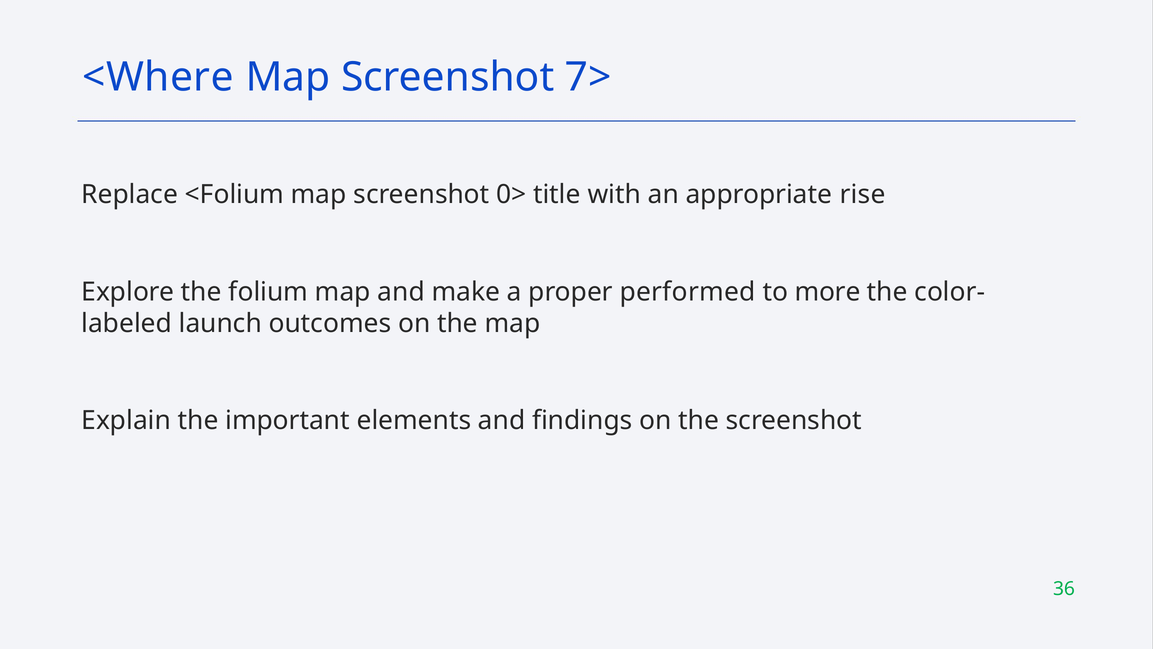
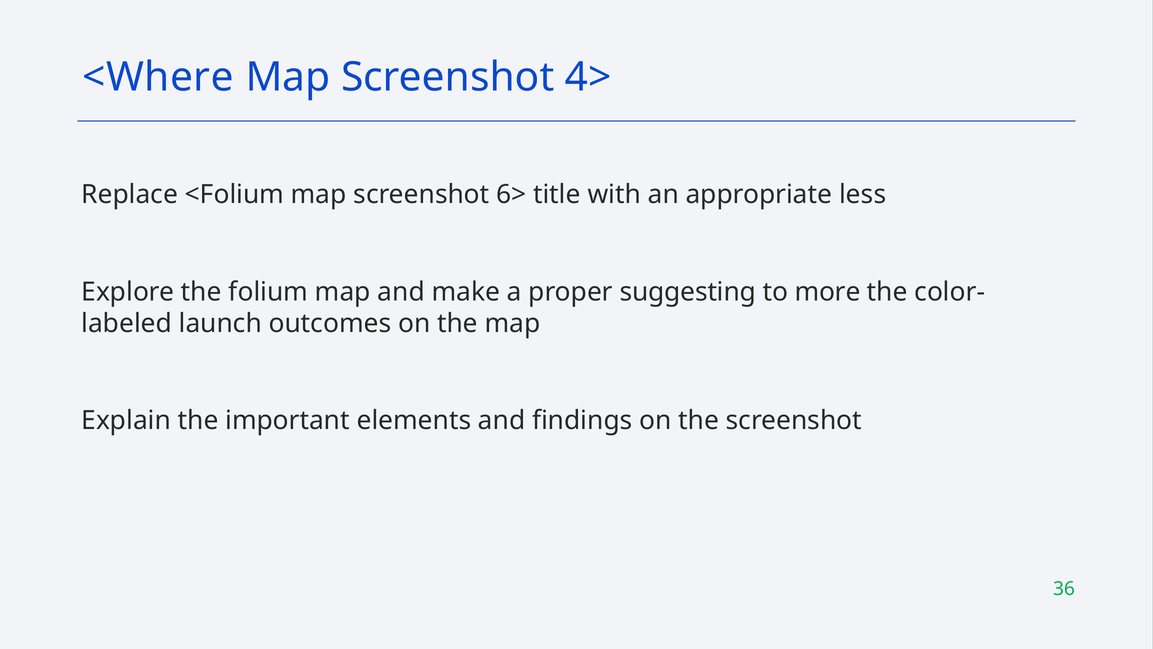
7>: 7> -> 4> (588, 77)
0>: 0> -> 6> (511, 195)
rise: rise -> less (863, 195)
performed: performed -> suggesting (688, 292)
